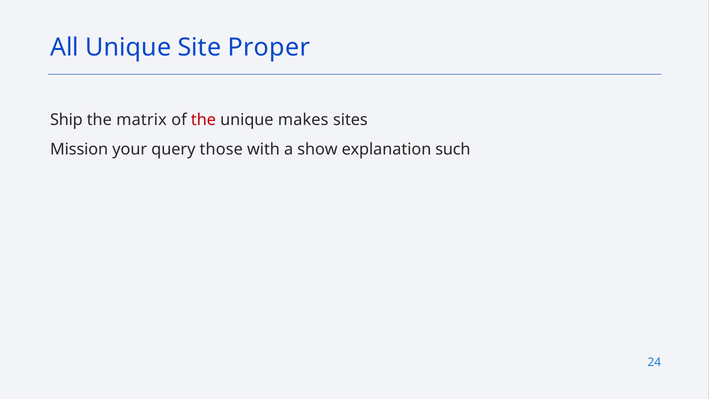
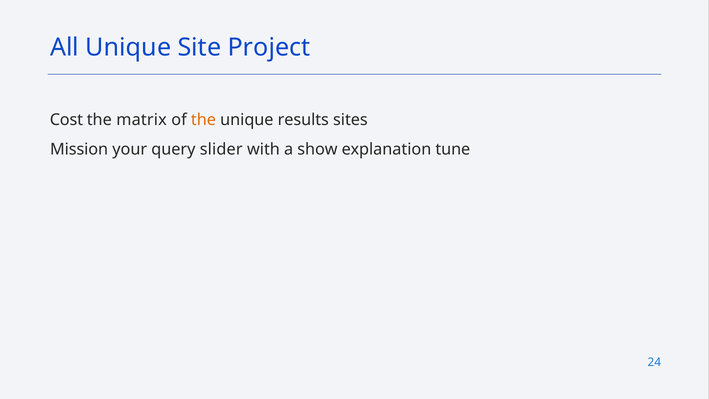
Proper: Proper -> Project (269, 47)
Ship: Ship -> Cost (66, 120)
the colour: red -> orange (203, 120)
makes: makes -> results (303, 120)
those: those -> slider (221, 149)
such: such -> tune (453, 149)
